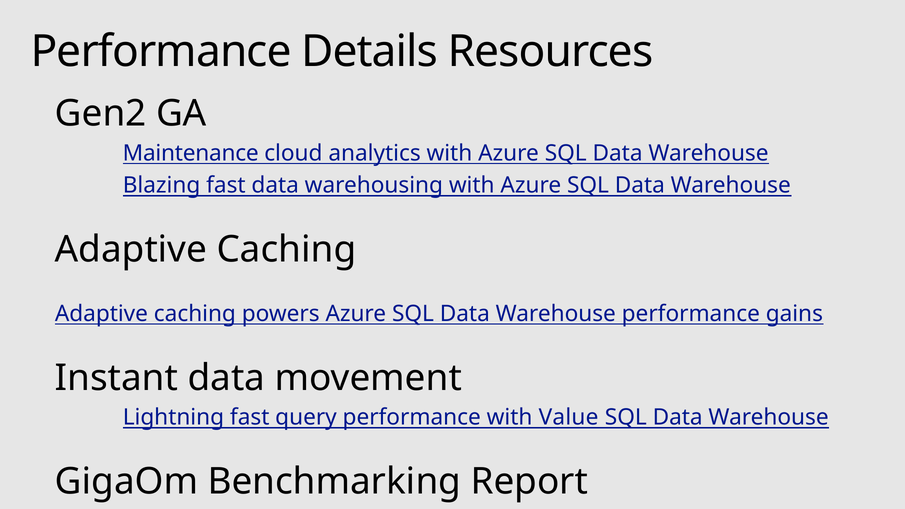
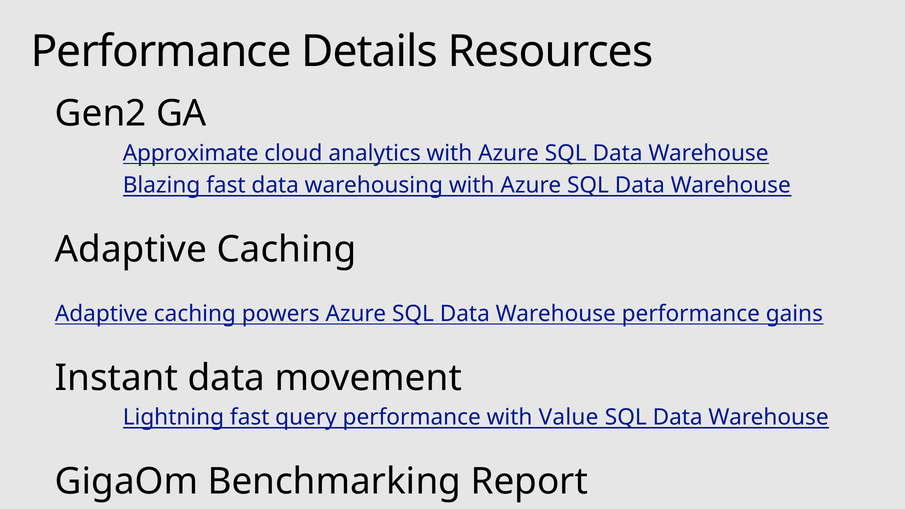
Maintenance: Maintenance -> Approximate (191, 153)
